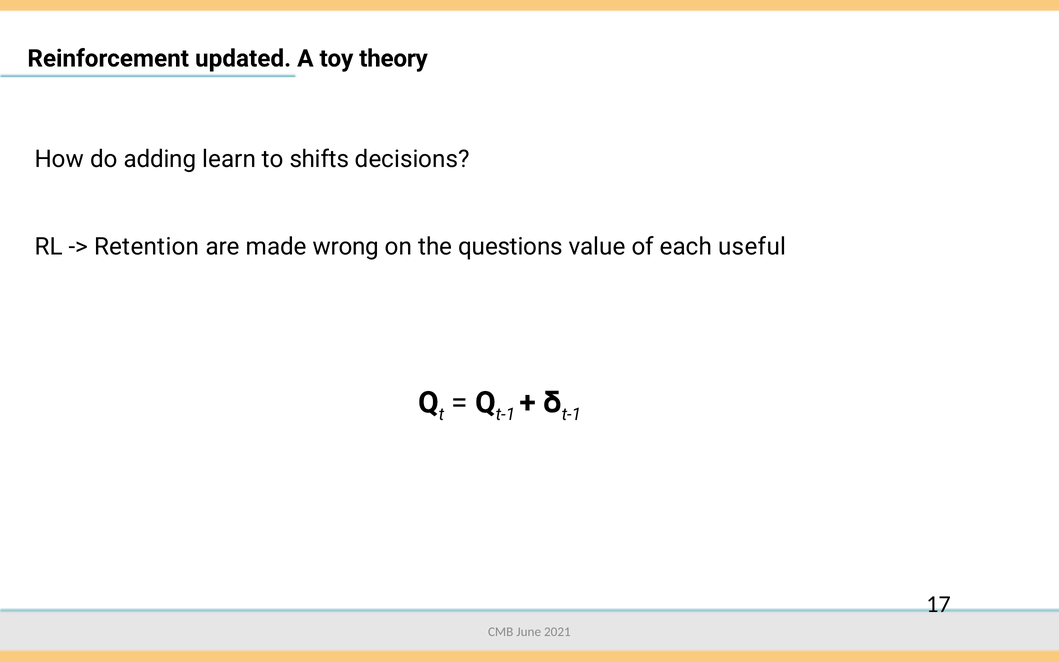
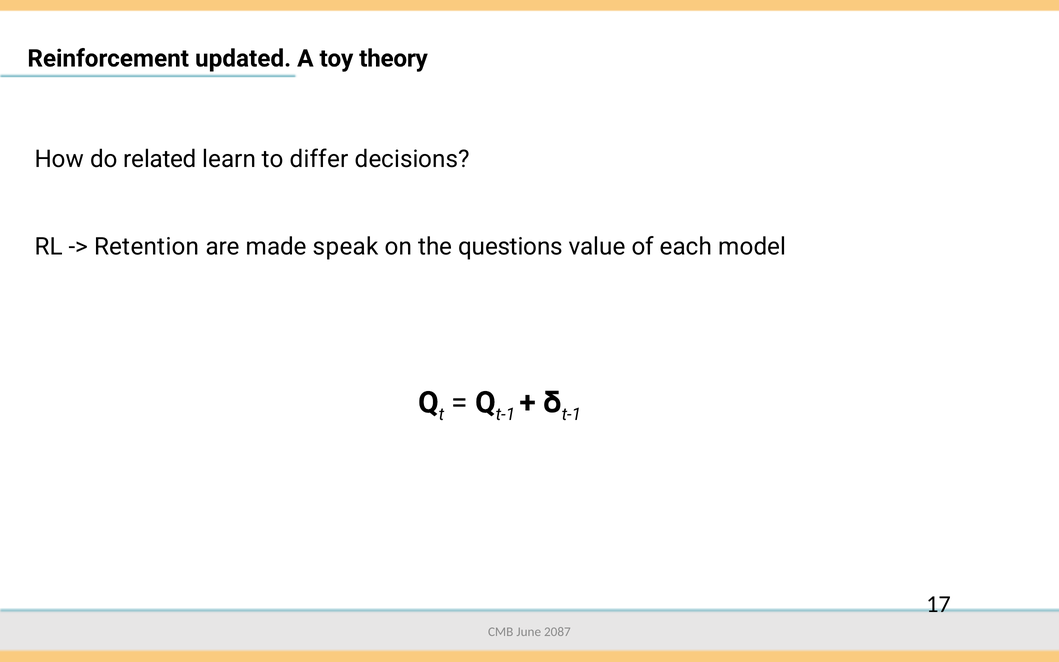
adding: adding -> related (160, 159)
shifts: shifts -> differ (319, 159)
wrong: wrong -> speak (346, 247)
useful: useful -> model (752, 247)
2021: 2021 -> 2087 (557, 632)
